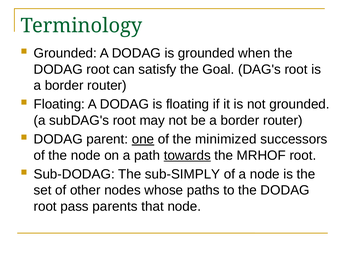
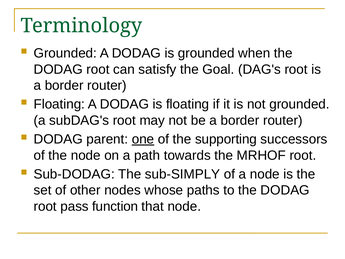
minimized: minimized -> supporting (226, 139)
towards underline: present -> none (187, 155)
parents: parents -> function (115, 206)
